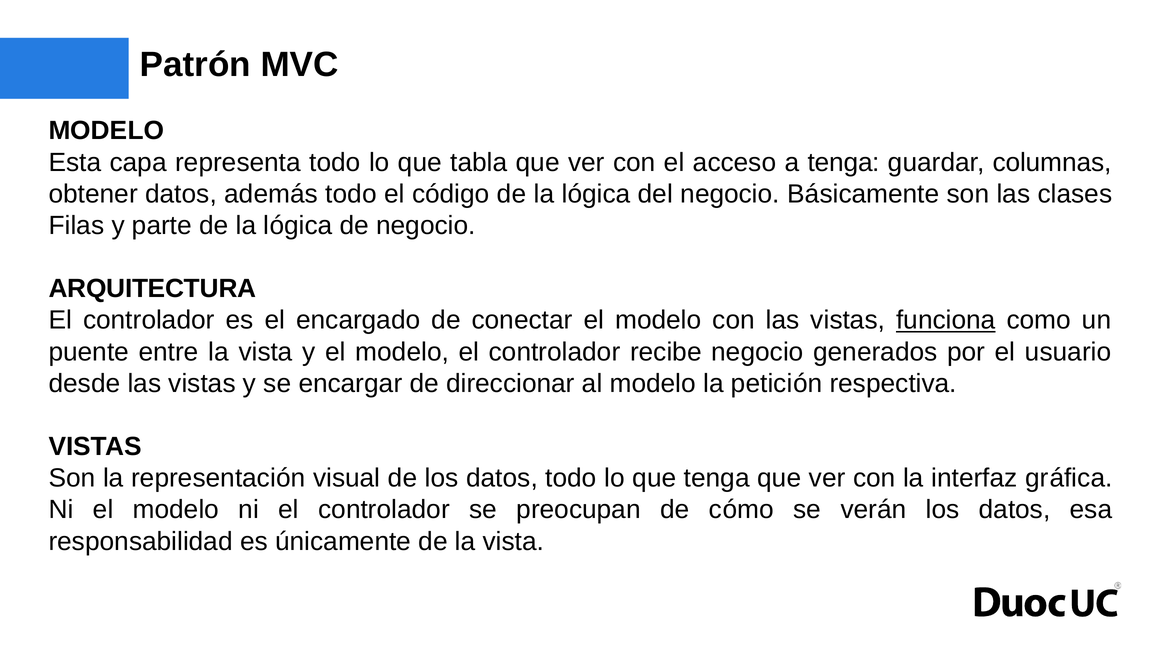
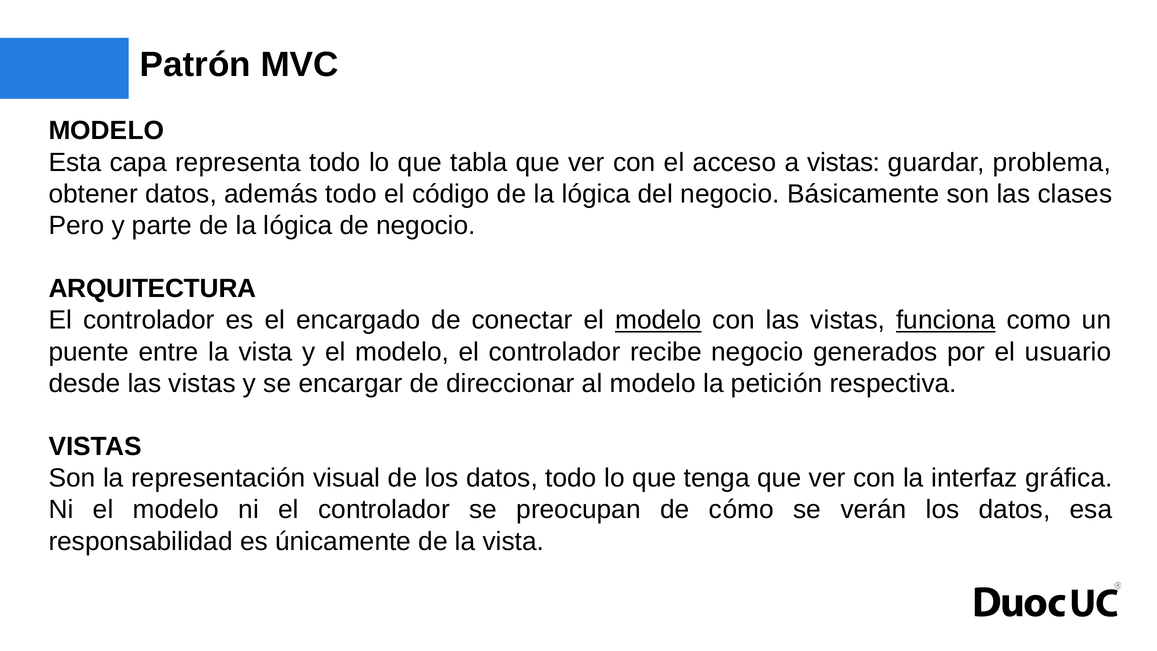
a tenga: tenga -> vistas (844, 162)
columnas: columnas -> problema (1052, 162)
Filas: Filas -> Pero (76, 225)
modelo underline: none -> present (658, 320)
